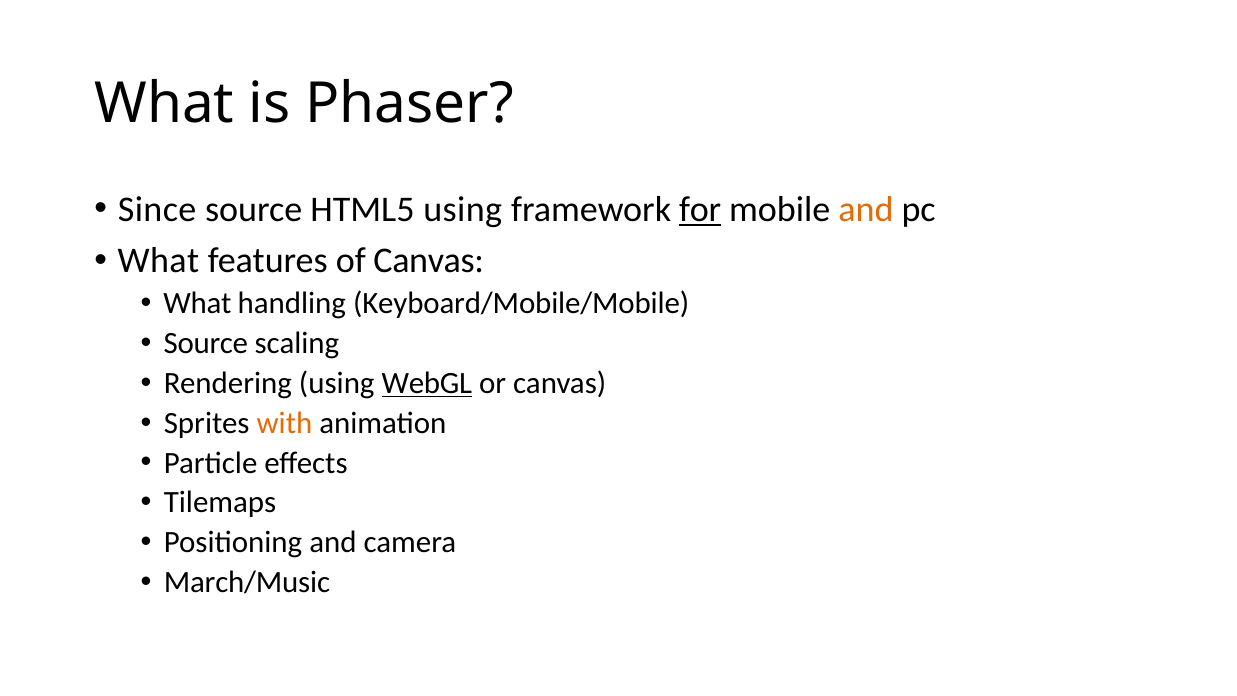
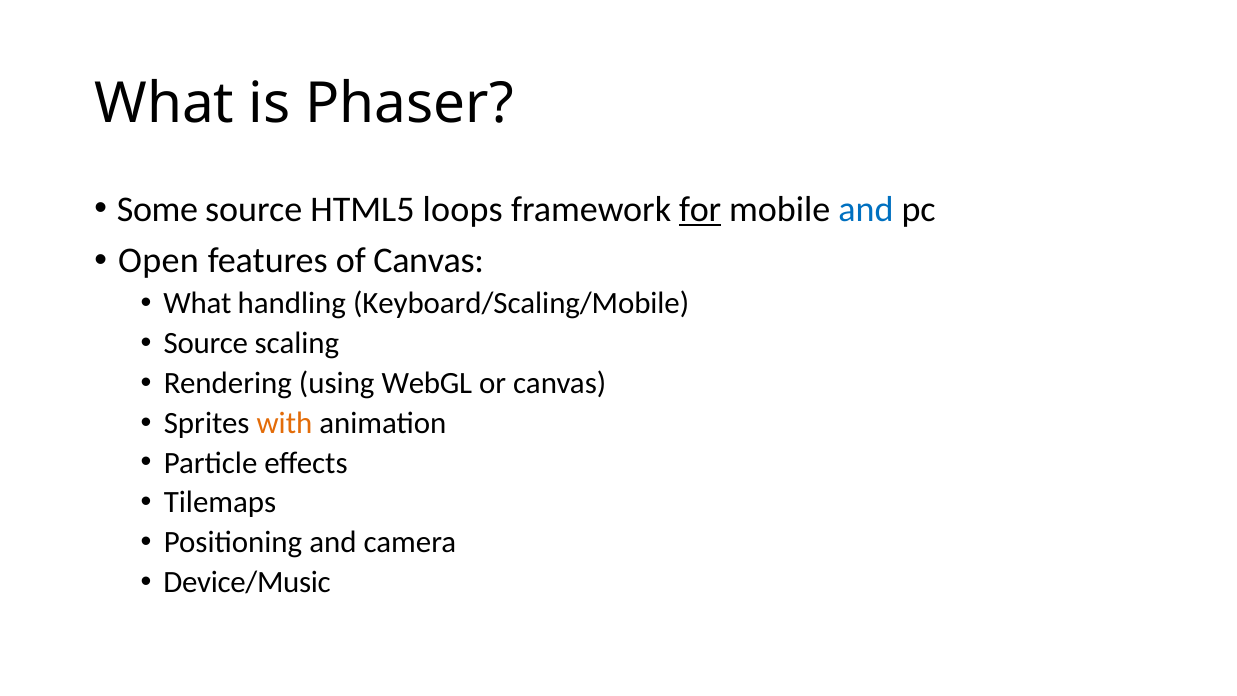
Since: Since -> Some (157, 209)
HTML5 using: using -> loops (463, 209)
and colour: orange -> blue (866, 209)
What: What -> Open (158, 261)
Keyboard/Mobile/Mobile: Keyboard/Mobile/Mobile -> Keyboard/Scaling/Mobile (521, 304)
WebGL underline: present -> none (427, 383)
March/Music: March/Music -> Device/Music (247, 582)
